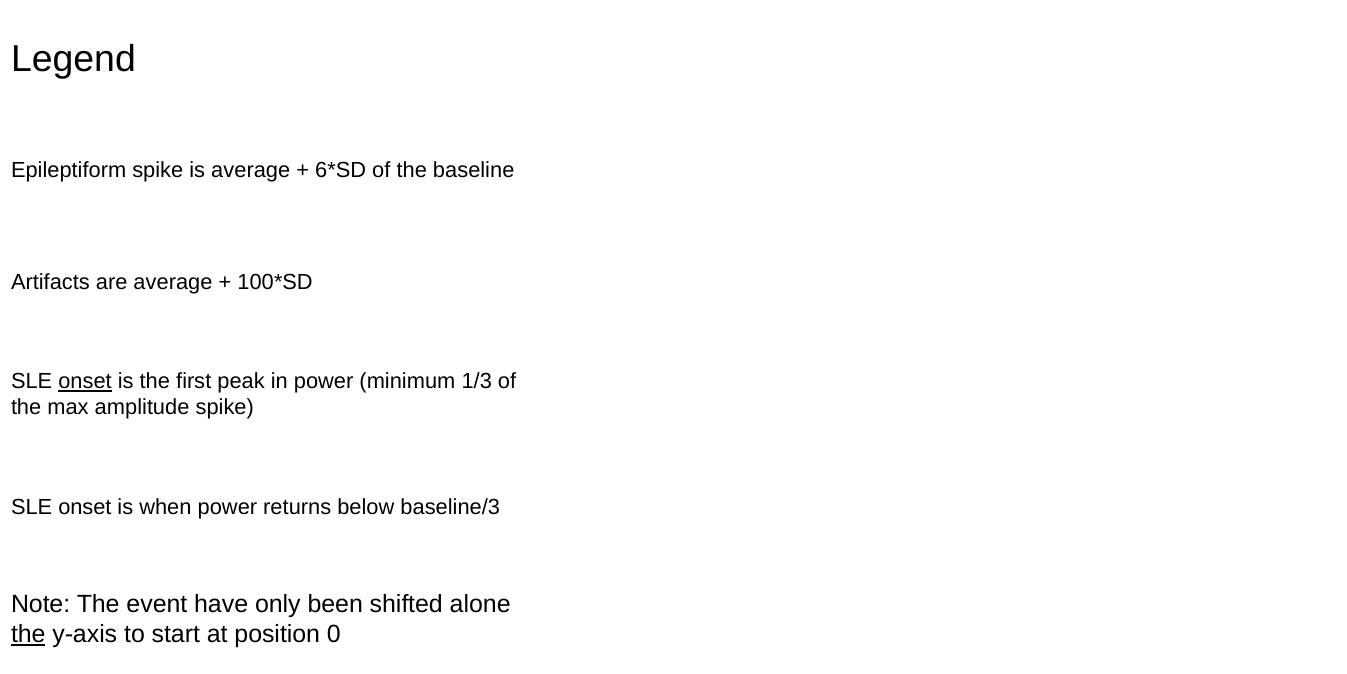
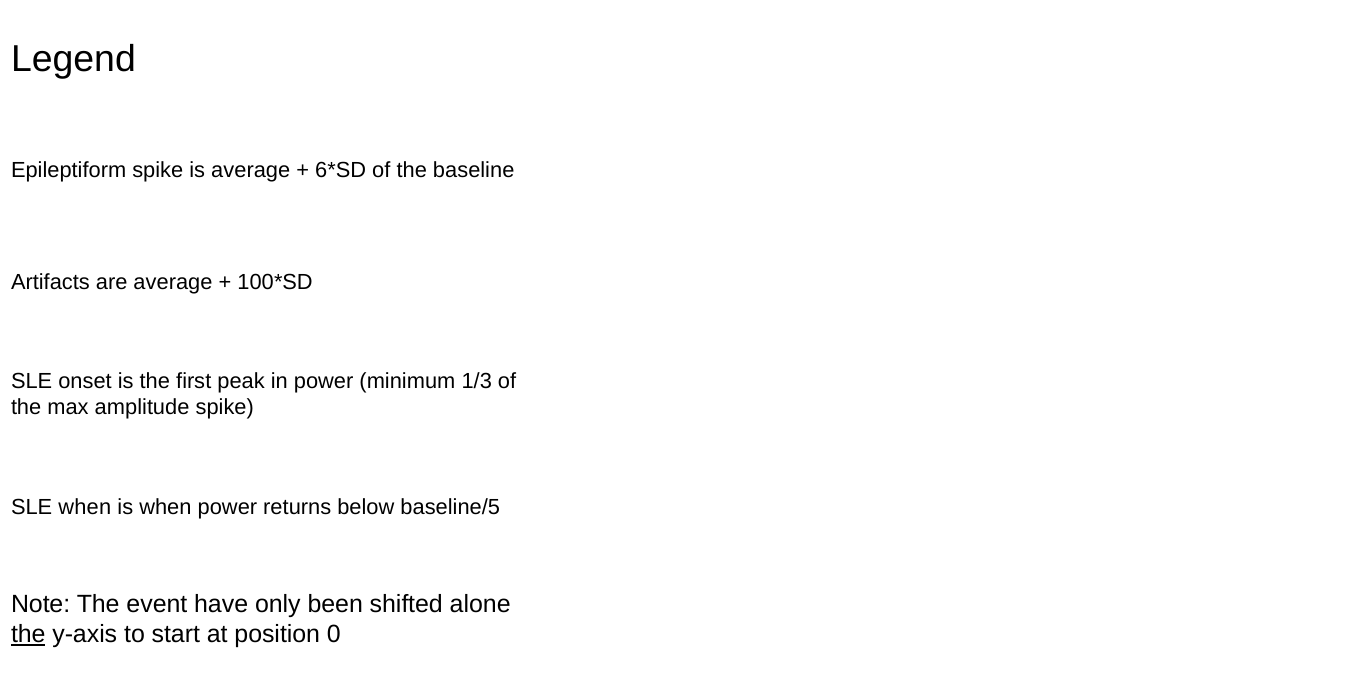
onset underline: present -> none (85, 381)
onset: onset -> when (85, 507)
baseline/3: baseline/3 -> baseline/5 (450, 507)
